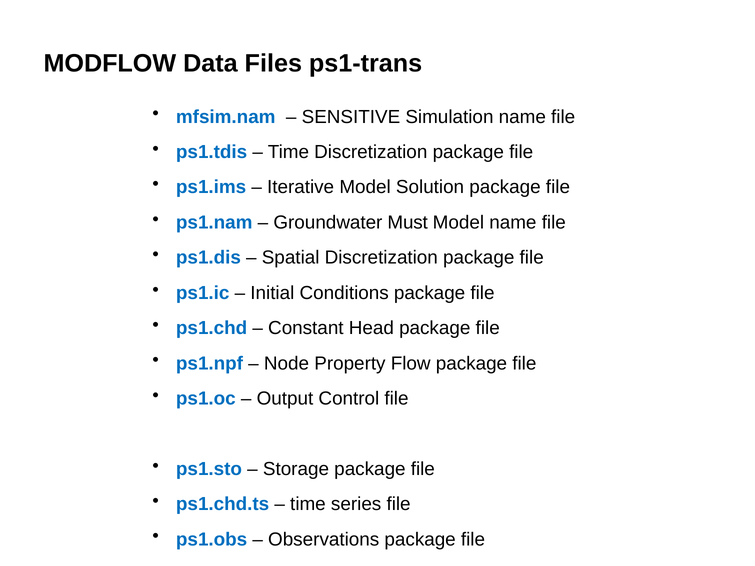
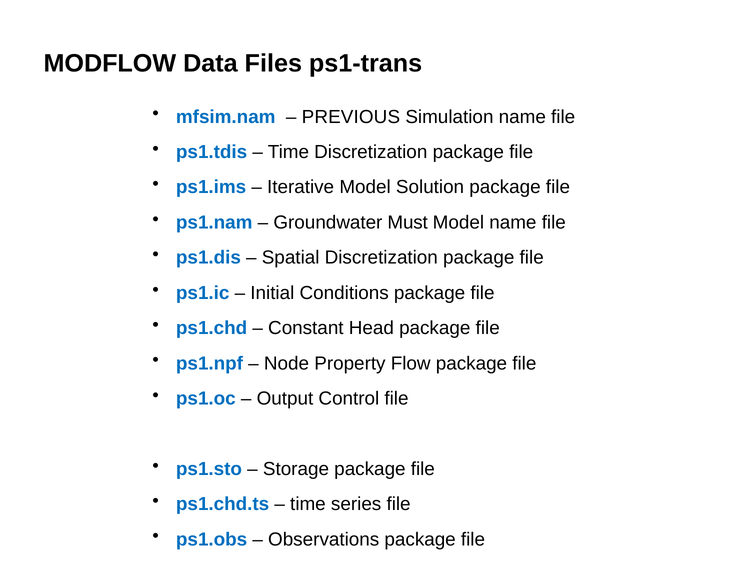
SENSITIVE: SENSITIVE -> PREVIOUS (351, 117)
